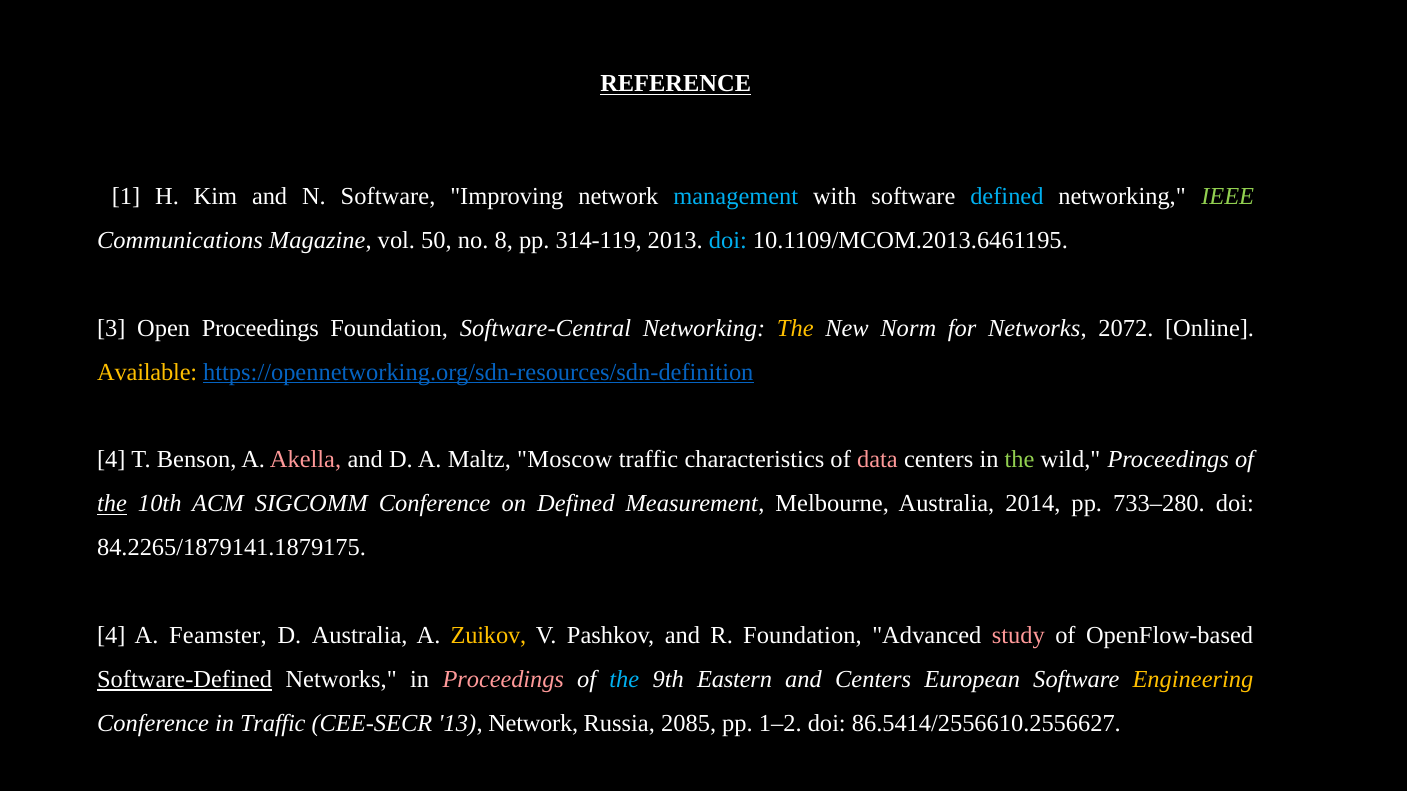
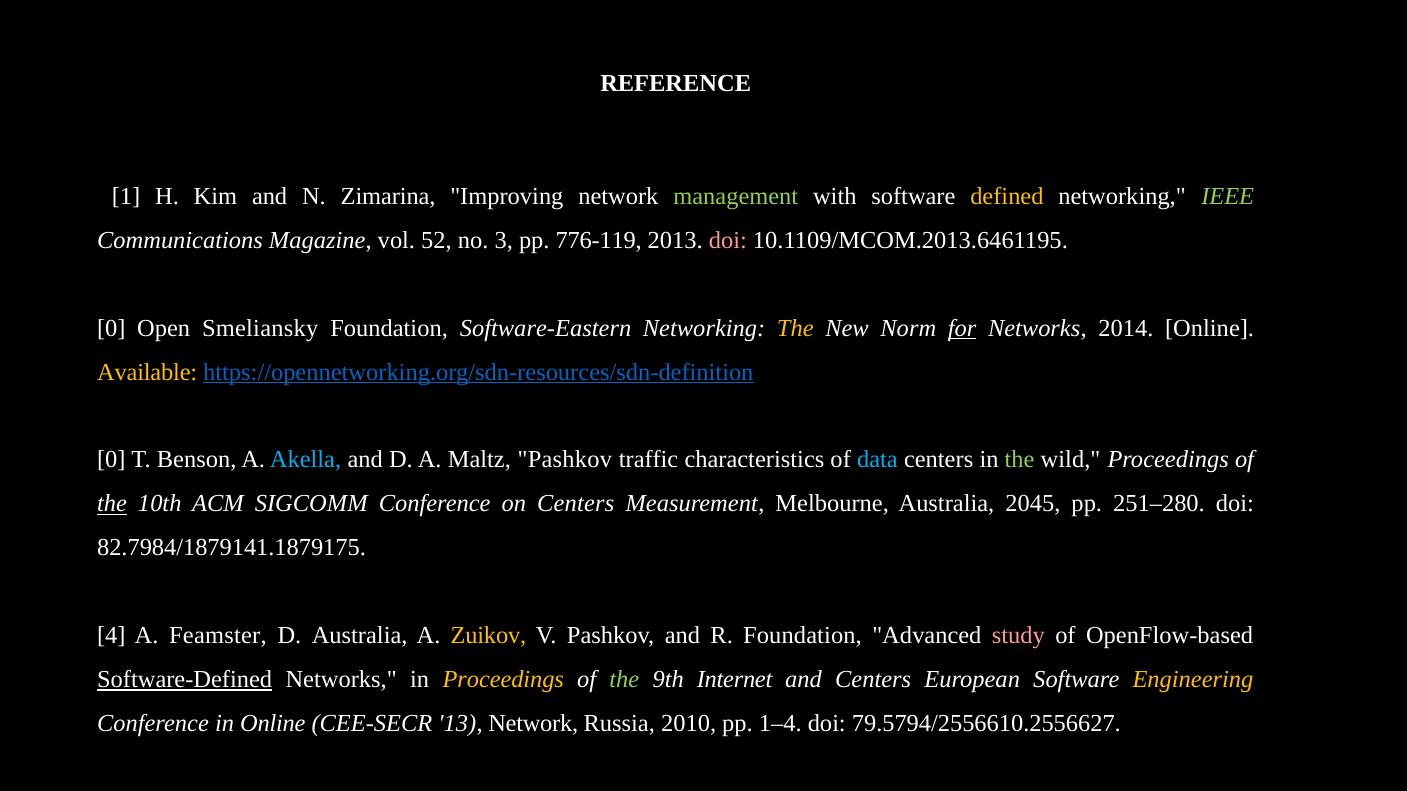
REFERENCE underline: present -> none (676, 84)
N Software: Software -> Zimarina (388, 196)
management colour: light blue -> light green (736, 196)
defined colour: light blue -> yellow (1007, 196)
50: 50 -> 52 (437, 240)
8: 8 -> 3 (504, 240)
314-119: 314-119 -> 776-119 (599, 240)
doi colour: light blue -> pink (728, 240)
3: 3 -> 0 (111, 328)
Open Proceedings: Proceedings -> Smeliansky (260, 328)
Software-Central: Software-Central -> Software-Eastern (546, 328)
for underline: none -> present (962, 328)
2072: 2072 -> 2014 (1126, 328)
4: 4 -> 0 (111, 460)
Akella colour: pink -> light blue (306, 460)
Maltz Moscow: Moscow -> Pashkov (565, 460)
data colour: pink -> light blue (877, 460)
on Defined: Defined -> Centers (576, 504)
2014: 2014 -> 2045 (1033, 504)
733–280: 733–280 -> 251–280 (1159, 504)
84.2265/1879141.1879175: 84.2265/1879141.1879175 -> 82.7984/1879141.1879175 (232, 548)
Proceedings colour: pink -> yellow (503, 680)
the colour: light blue -> light green (624, 680)
Eastern: Eastern -> Internet (735, 680)
in Traffic: Traffic -> Online (273, 724)
2085: 2085 -> 2010 (689, 724)
1–2: 1–2 -> 1–4 (780, 724)
86.5414/2556610.2556627: 86.5414/2556610.2556627 -> 79.5794/2556610.2556627 (986, 724)
